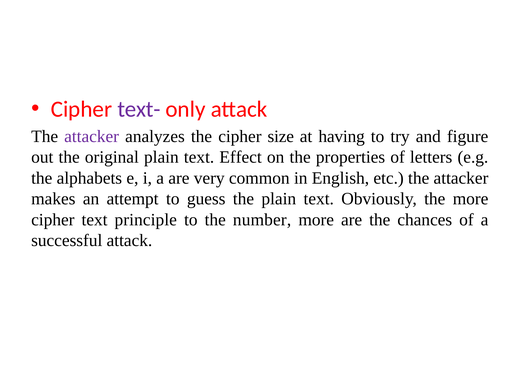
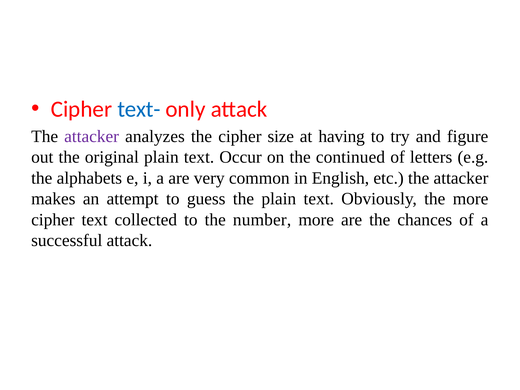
text- colour: purple -> blue (139, 109)
Effect: Effect -> Occur (241, 157)
properties: properties -> continued (350, 157)
principle: principle -> collected (146, 220)
